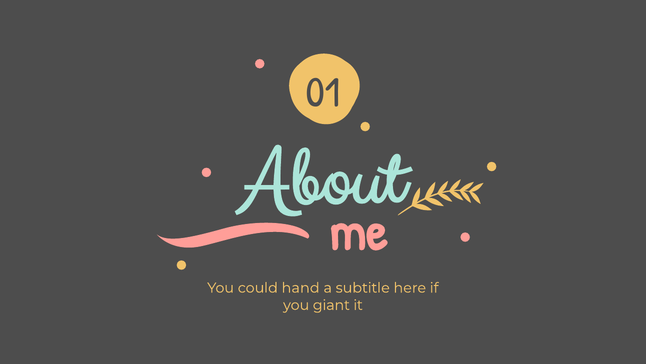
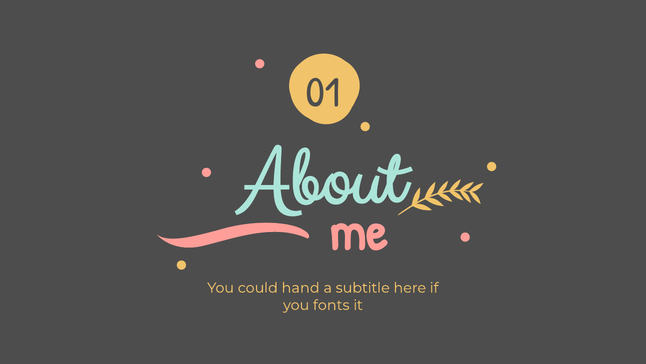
giant: giant -> fonts (331, 305)
